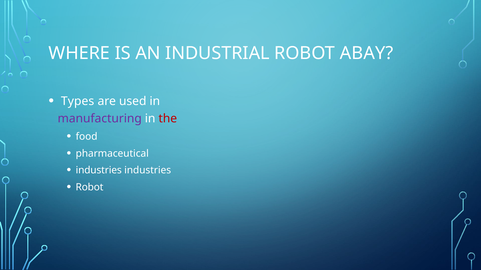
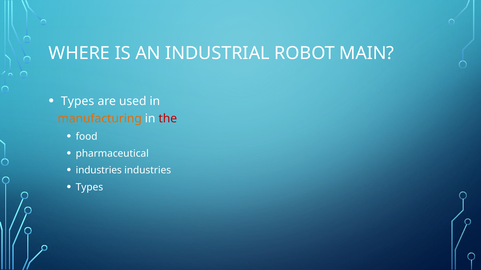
ABAY: ABAY -> MAIN (367, 53)
manufacturing colour: purple -> orange (100, 119)
Robot: Robot -> Types (89, 188)
